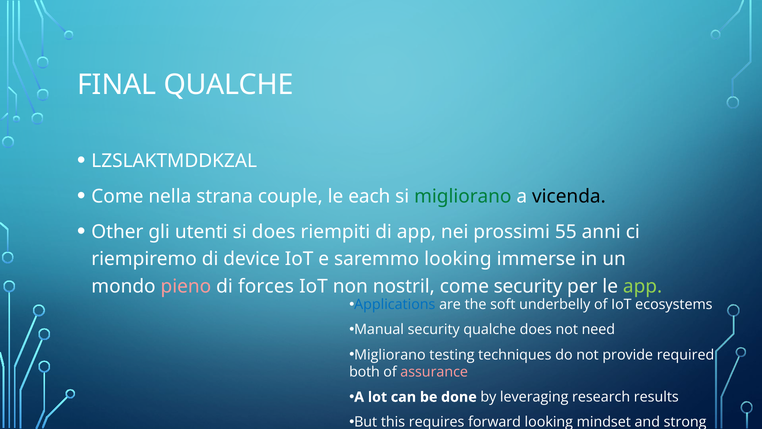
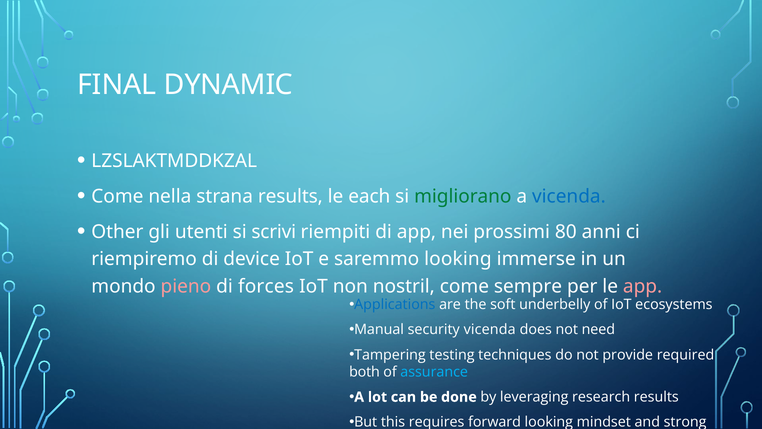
FINAL QUALCHE: QUALCHE -> DYNAMIC (228, 85)
strana couple: couple -> results (290, 196)
vicenda colour: black -> blue (569, 196)
si does: does -> scrivi (274, 232)
55: 55 -> 80 (566, 232)
come security: security -> sempre (528, 286)
app colour: light green -> pink (643, 286)
security qualche: qualche -> vicenda (490, 329)
Migliorano: Migliorano -> Tampering (390, 354)
assurance colour: pink -> light blue (434, 372)
